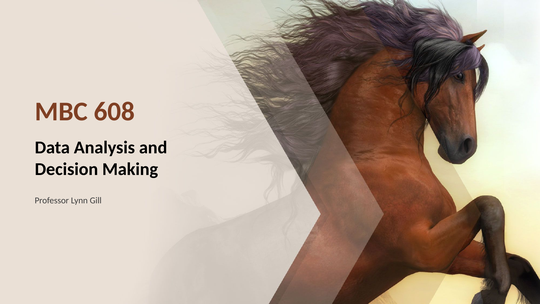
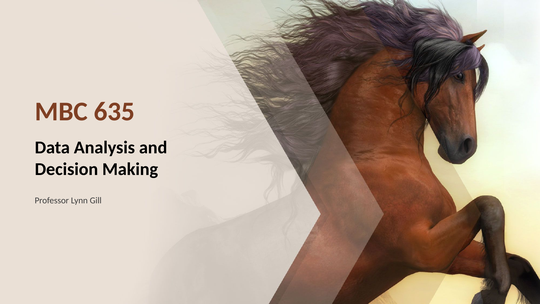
608: 608 -> 635 (114, 111)
